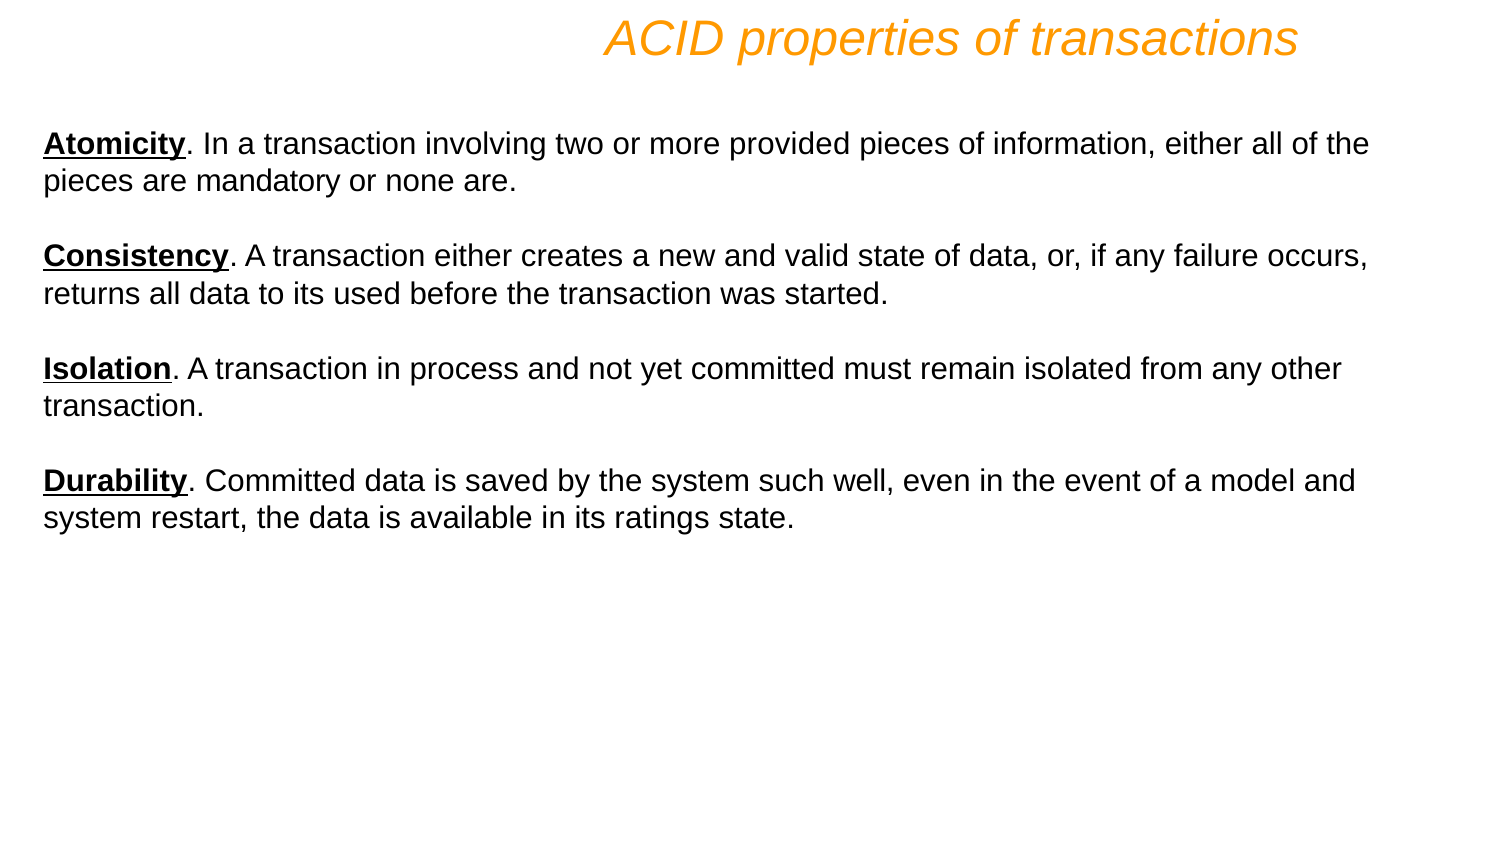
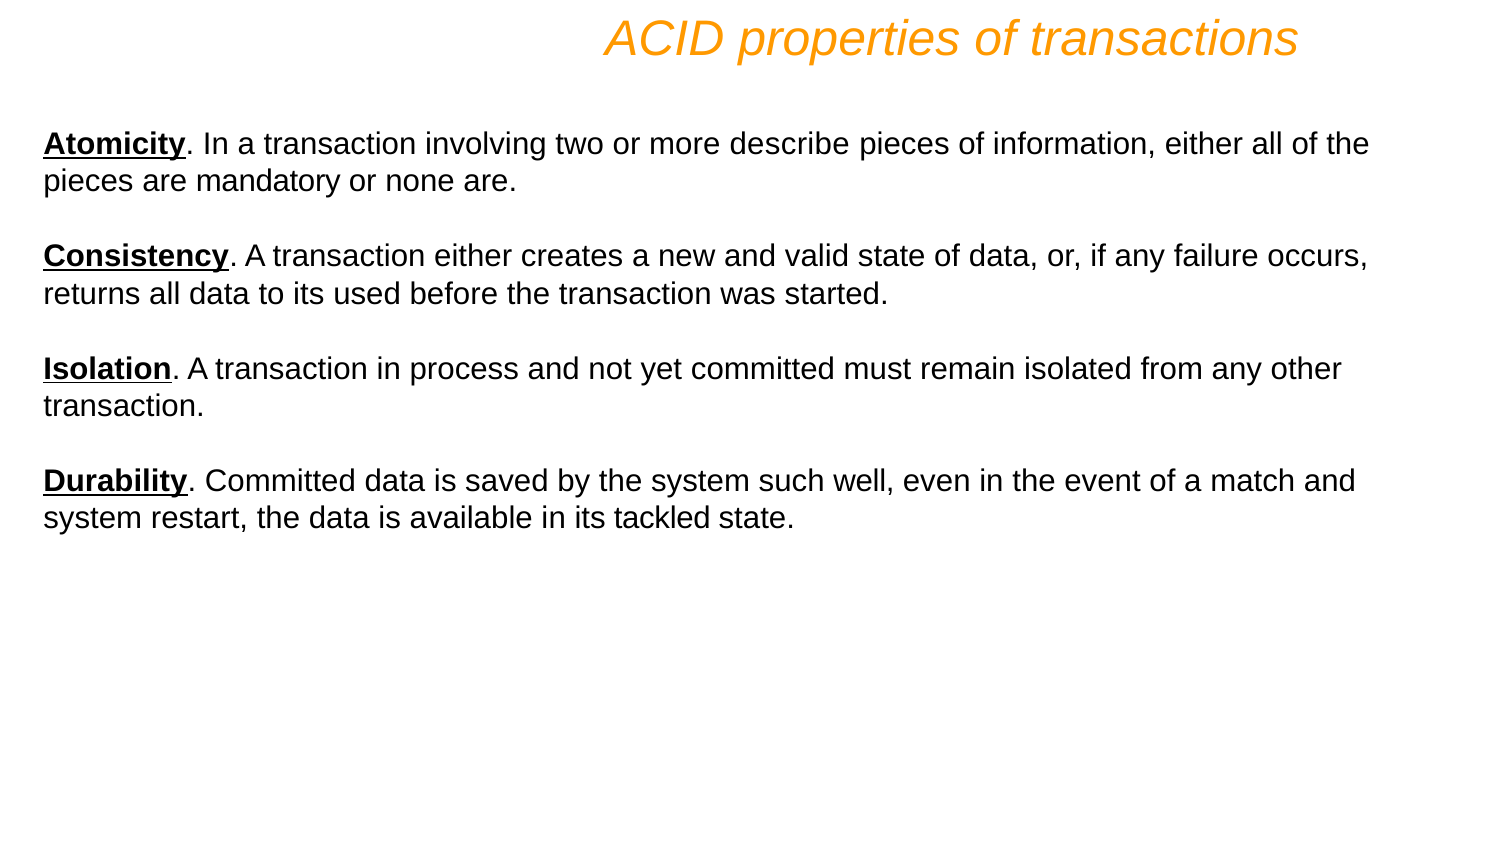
provided: provided -> describe (790, 144)
model: model -> match (1253, 482)
ratings: ratings -> tackled (662, 519)
